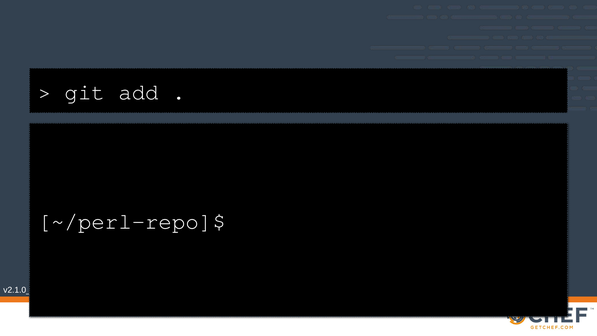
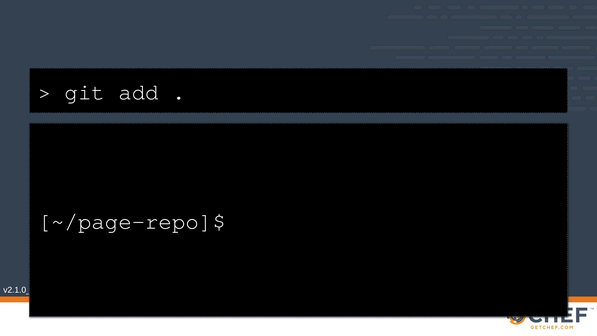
~/perl-repo]$: ~/perl-repo]$ -> ~/page-repo]$ (132, 221)
